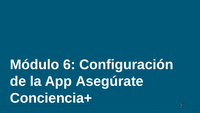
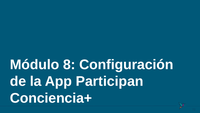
6: 6 -> 8 (69, 64)
Asegúrate: Asegúrate -> Participan (110, 81)
